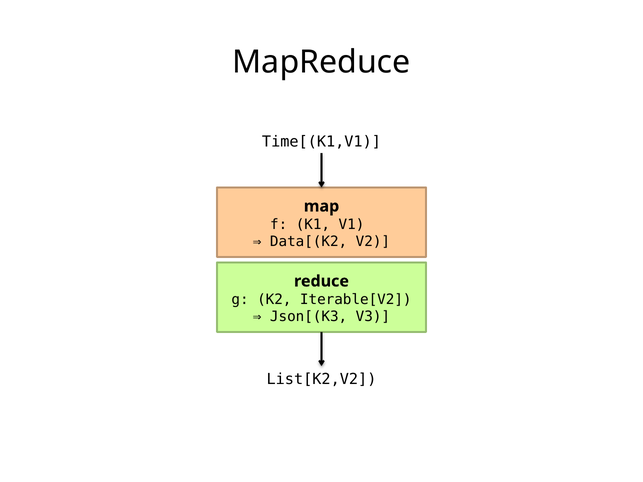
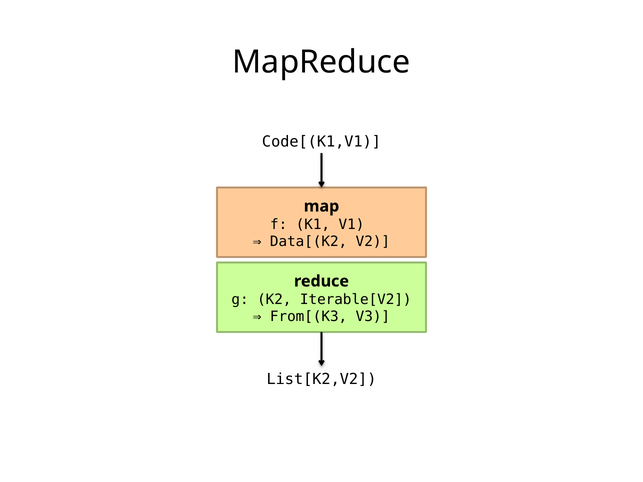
Time[(K1,V1: Time[(K1,V1 -> Code[(K1,V1 (321, 142)
Json[(K3: Json[(K3 -> From[(K3 (309, 317)
